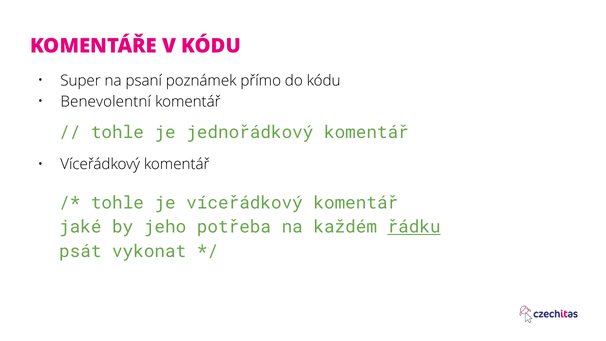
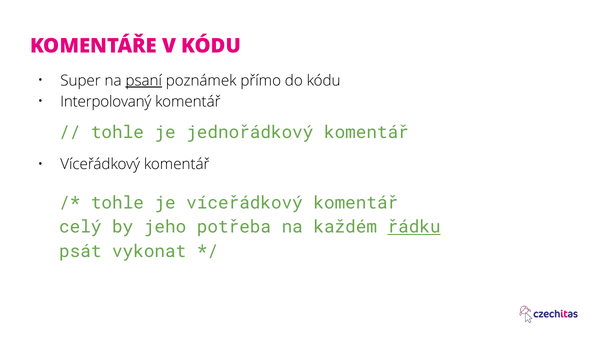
psaní underline: none -> present (144, 81)
Benevolentní: Benevolentní -> Interpolovaný (106, 102)
jaké: jaké -> celý (80, 227)
